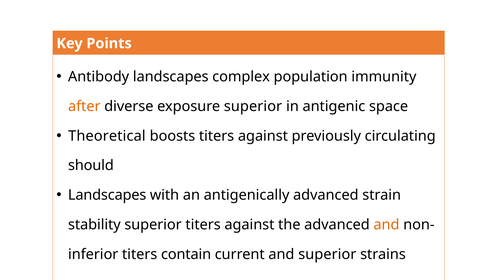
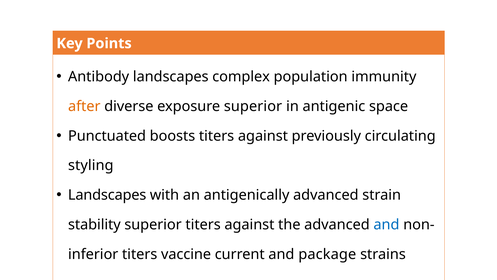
Theoretical: Theoretical -> Punctuated (107, 136)
should: should -> styling (91, 165)
and colour: orange -> blue (386, 224)
contain: contain -> vaccine (186, 254)
and superior: superior -> package (327, 254)
